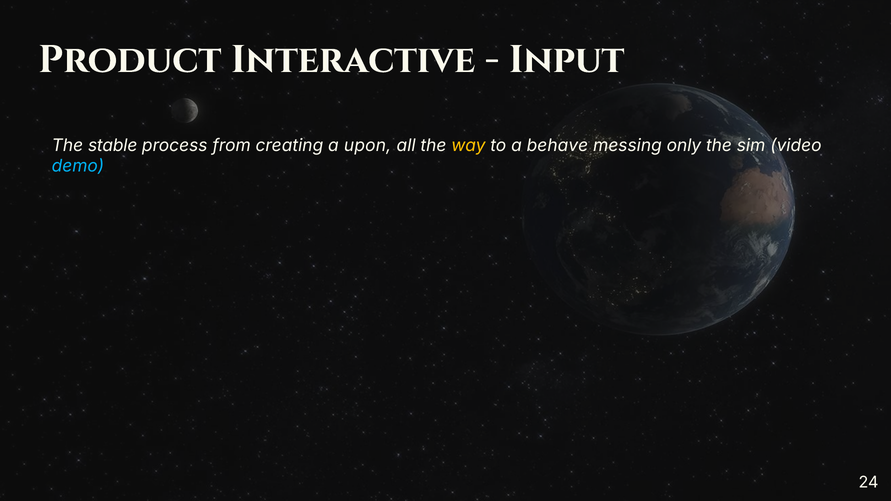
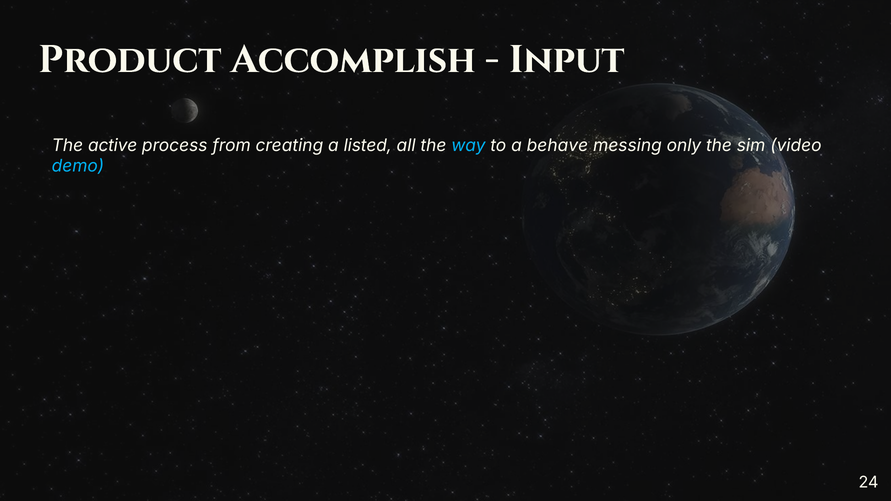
Interactive: Interactive -> Accomplish (353, 59)
stable: stable -> active (113, 145)
upon: upon -> listed (368, 145)
way colour: yellow -> light blue (468, 145)
